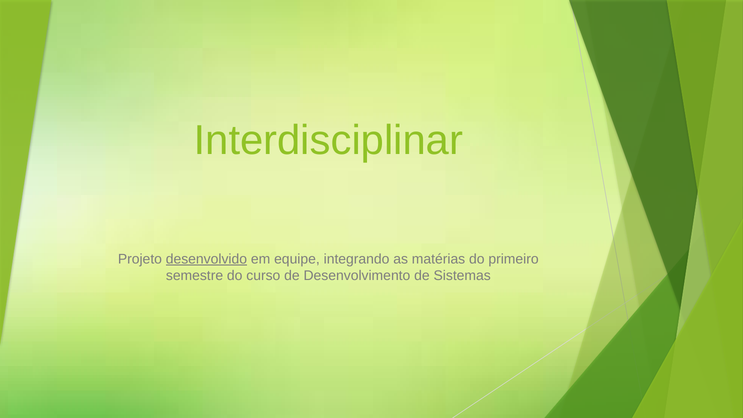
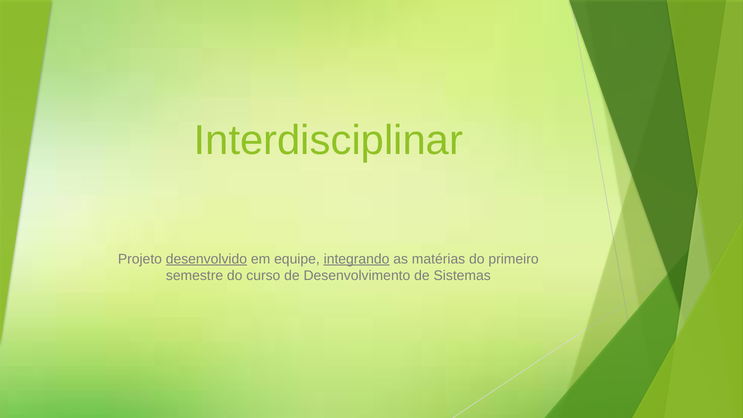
integrando underline: none -> present (357, 259)
